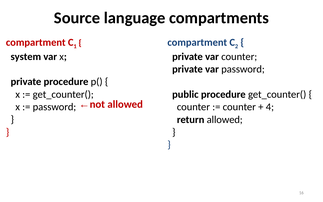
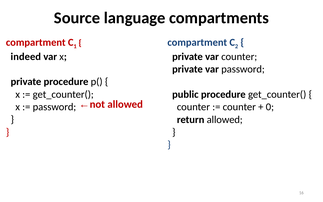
system: system -> indeed (26, 57)
4: 4 -> 0 (270, 107)
